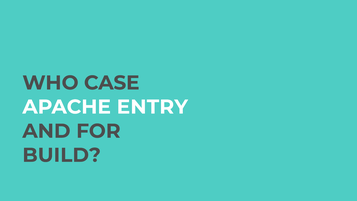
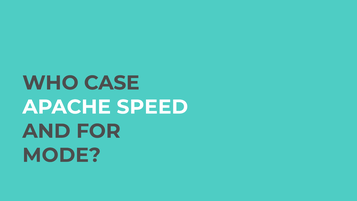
ENTRY: ENTRY -> SPEED (152, 107)
BUILD: BUILD -> MODE (62, 155)
